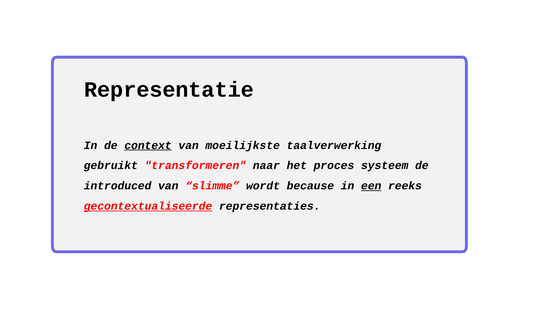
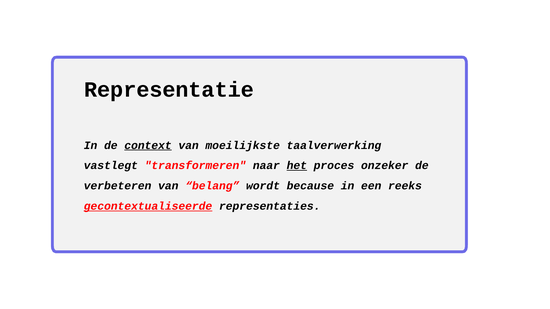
gebruikt: gebruikt -> vastlegt (111, 166)
het underline: none -> present (297, 166)
systeem: systeem -> onzeker (385, 166)
introduced: introduced -> verbeteren (118, 186)
slimme: slimme -> belang (212, 186)
een underline: present -> none (371, 186)
